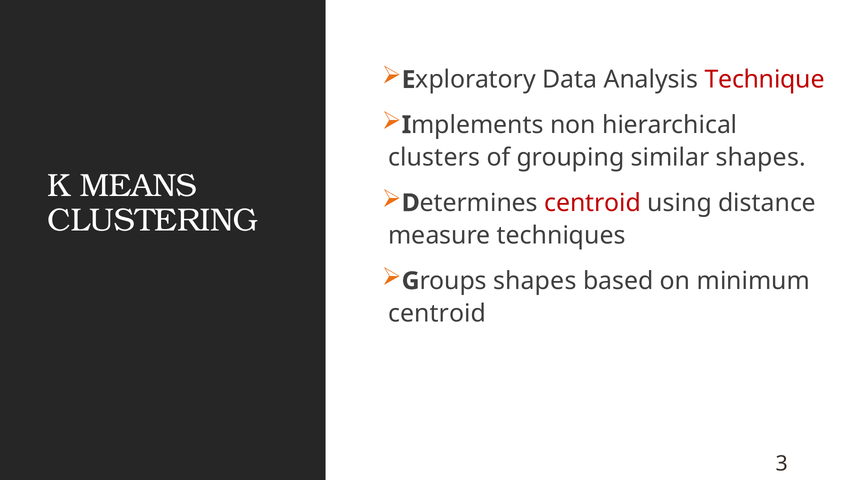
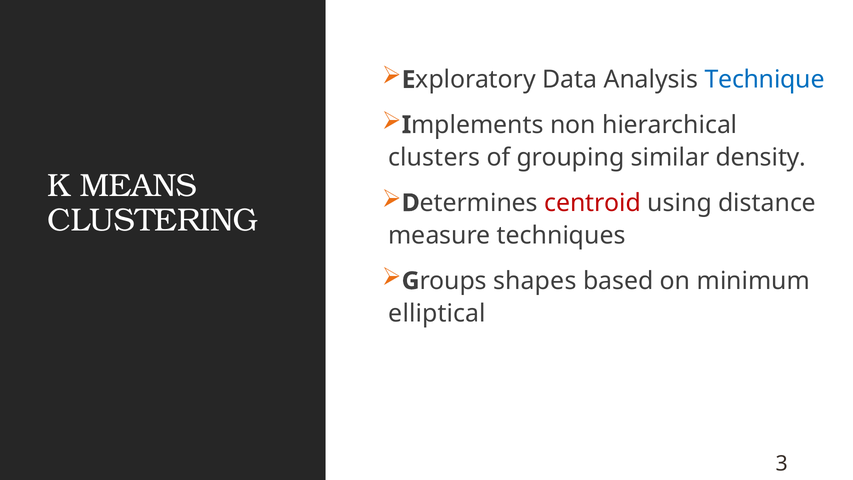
Technique colour: red -> blue (765, 80)
similar shapes: shapes -> density (761, 158)
centroid: centroid -> elliptical (437, 314)
